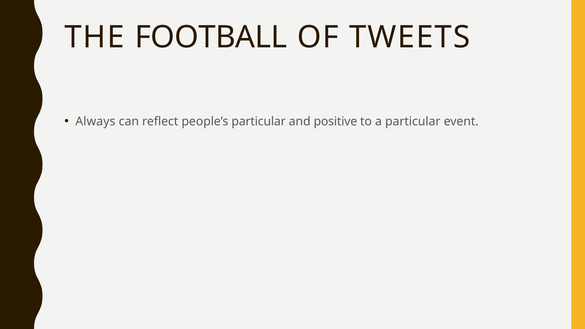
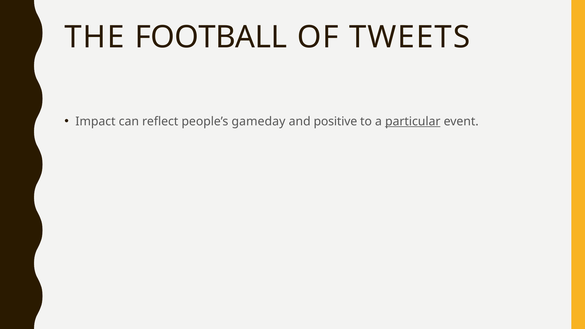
Always: Always -> Impact (95, 122)
people’s particular: particular -> gameday (258, 122)
particular underline: none -> present (413, 122)
